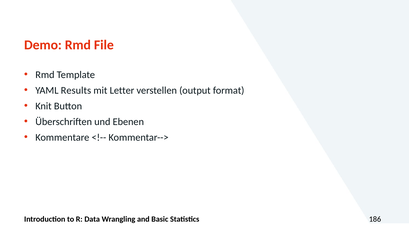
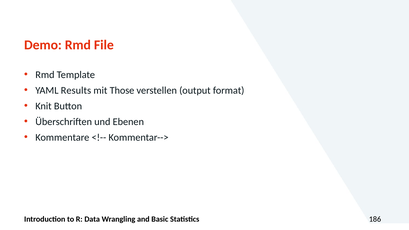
Letter: Letter -> Those (122, 90)
